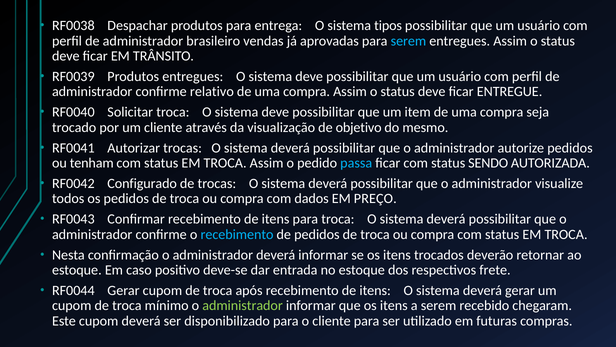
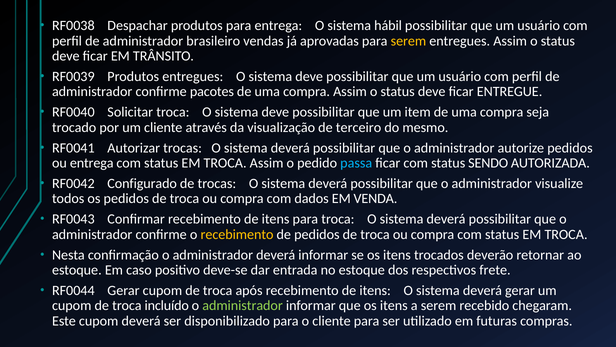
tipos: tipos -> hábil (388, 26)
serem colour: light blue -> yellow (408, 41)
relativo: relativo -> pacotes (212, 92)
objetivo: objetivo -> terceiro (359, 127)
ou tenham: tenham -> entrega (92, 163)
PREÇO: PREÇO -> VENDA (375, 199)
recebimento colour: light blue -> yellow (237, 234)
mínimo: mínimo -> incluído (167, 305)
